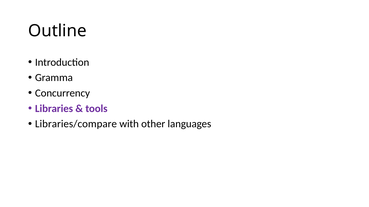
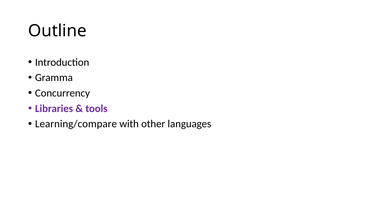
Libraries/compare: Libraries/compare -> Learning/compare (76, 124)
